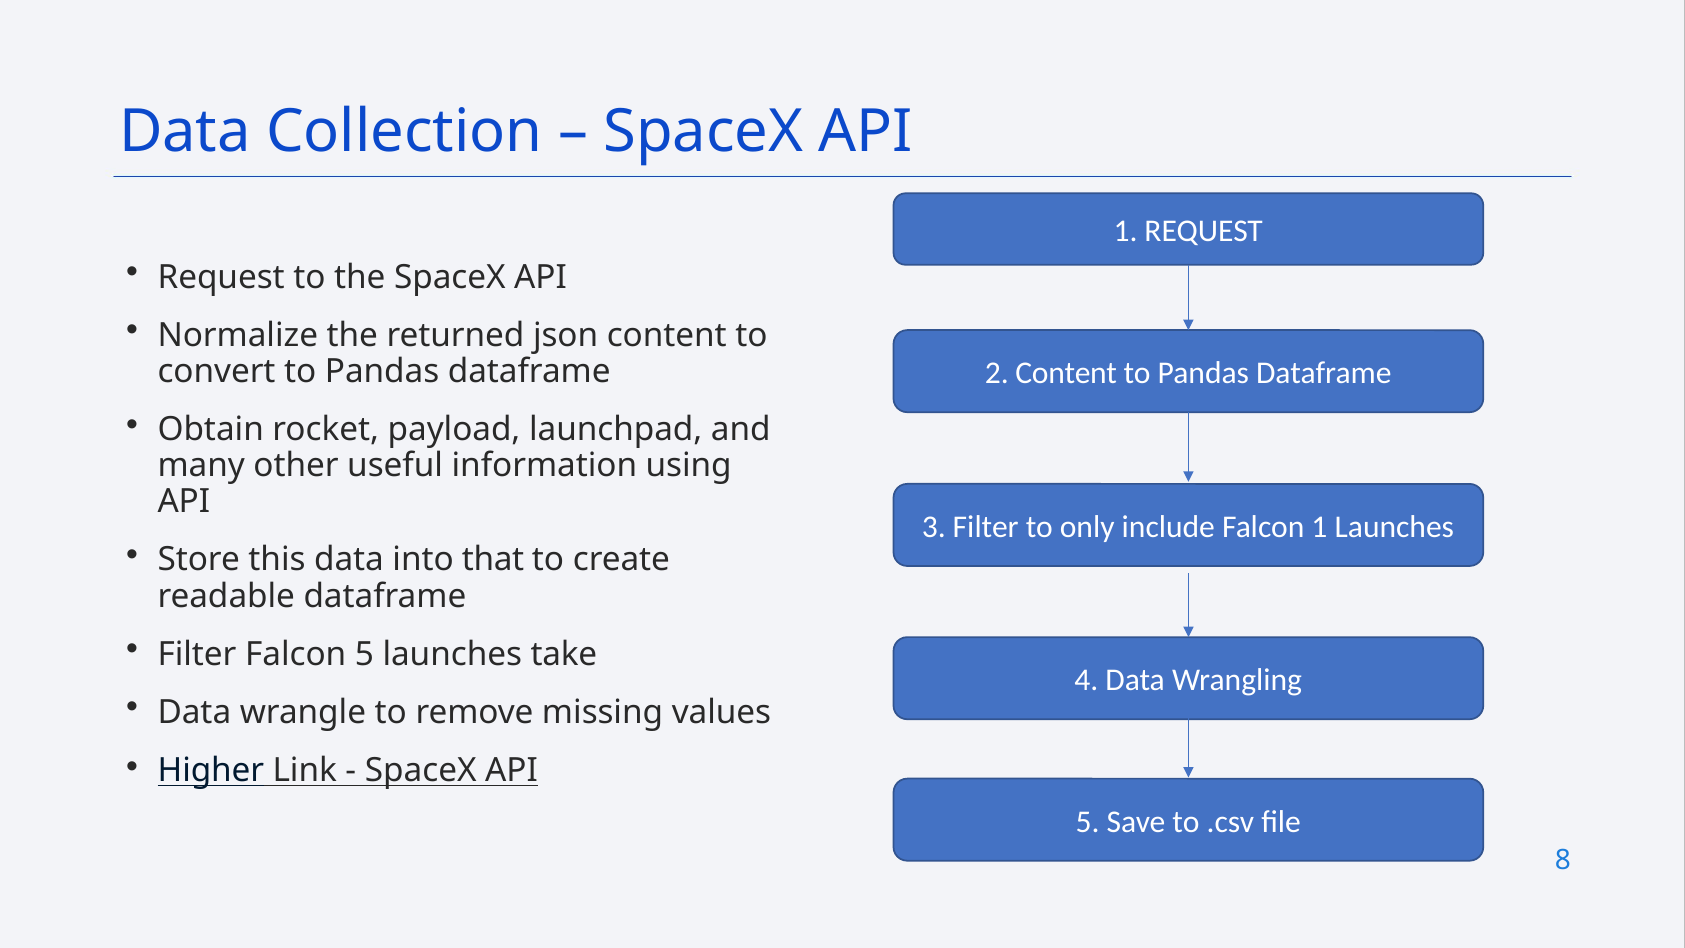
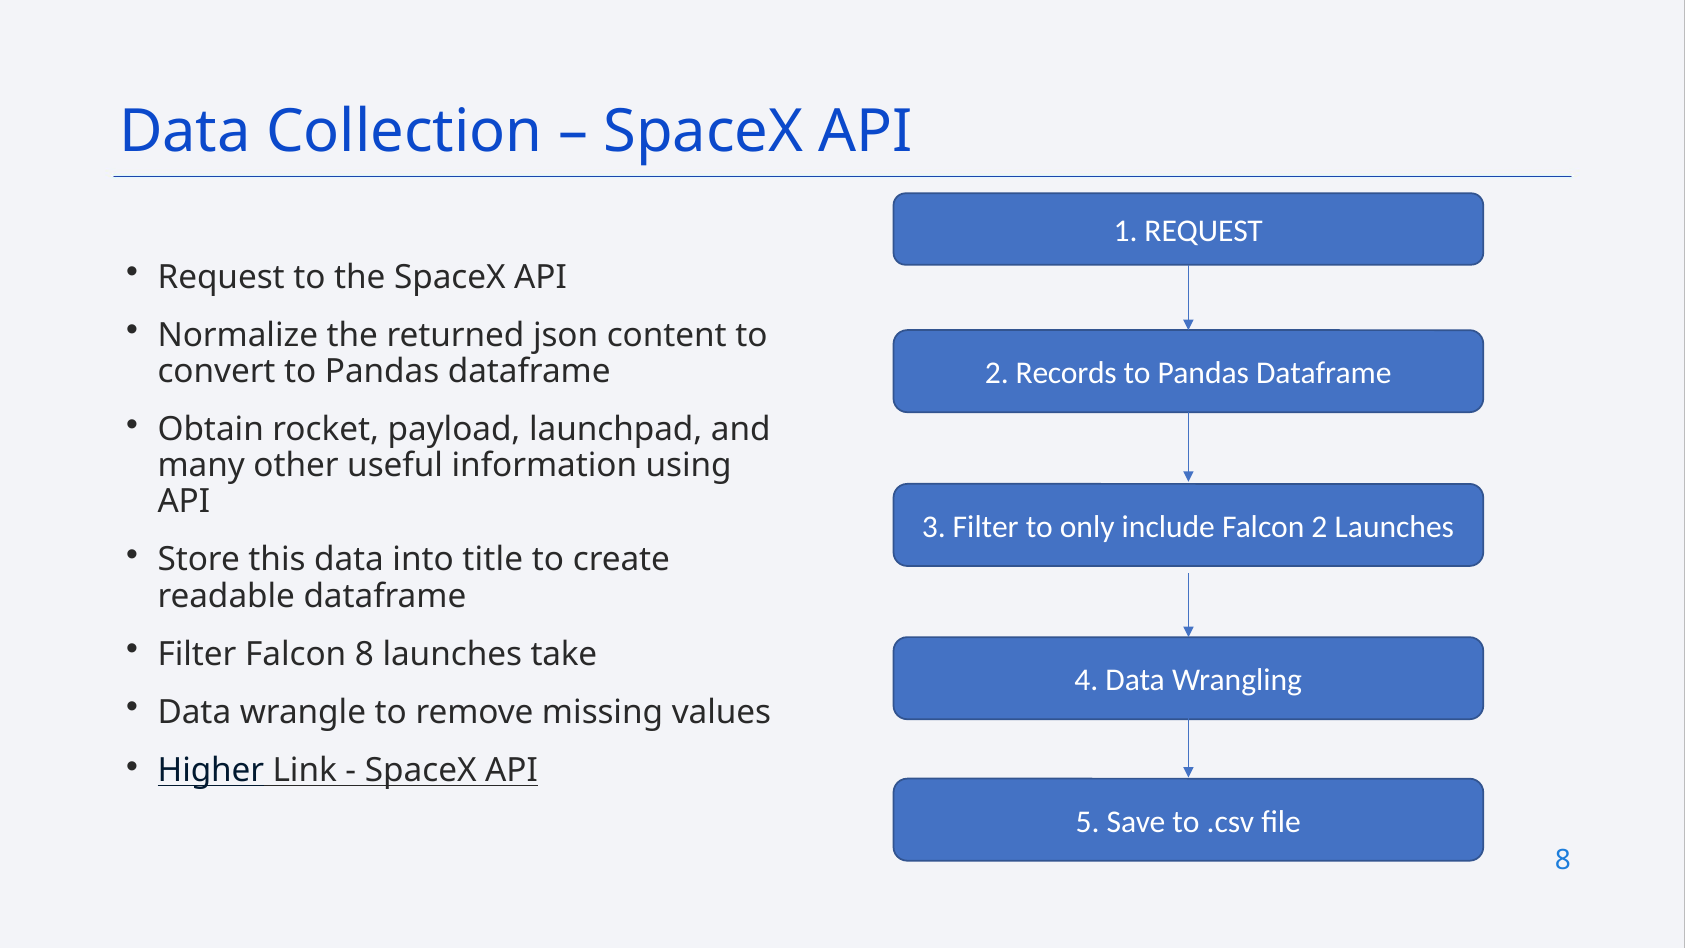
2 Content: Content -> Records (1066, 373)
Falcon 1: 1 -> 2 (1319, 527)
that: that -> title (493, 560)
Falcon 5: 5 -> 8 (364, 654)
